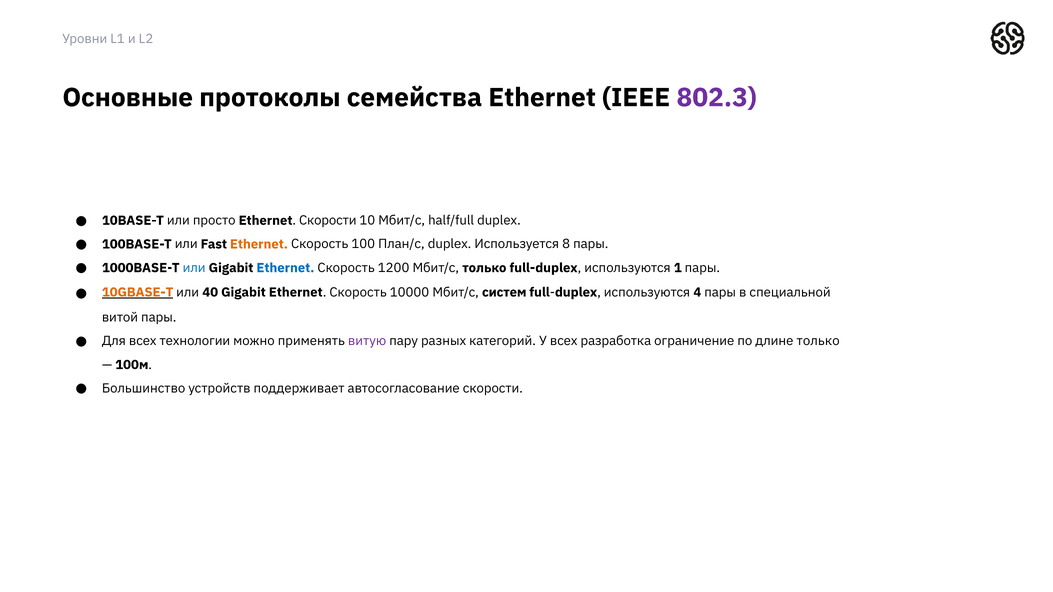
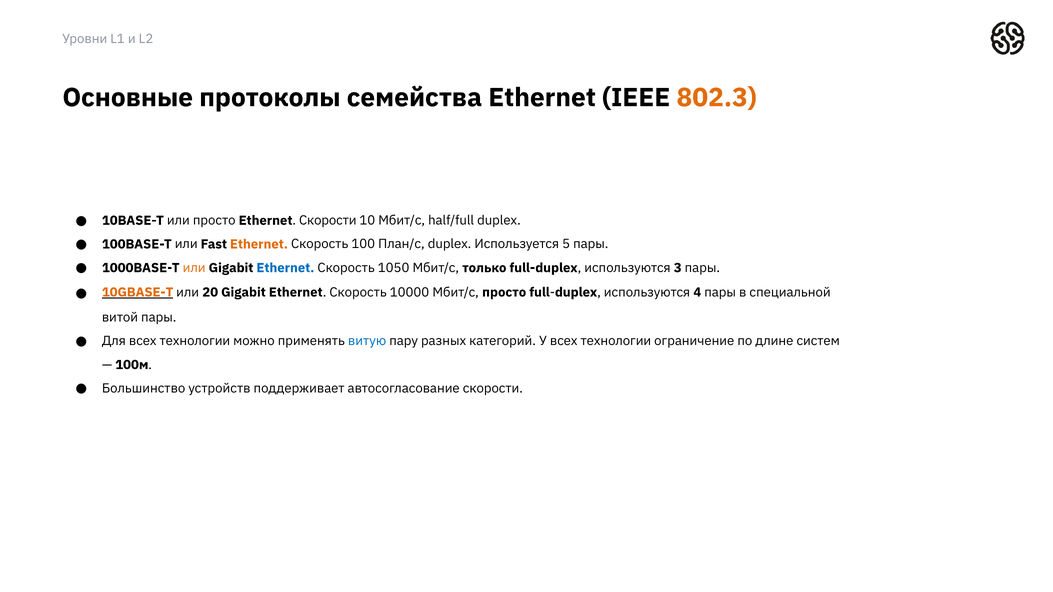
802.3 colour: purple -> orange (717, 98)
8: 8 -> 5 (566, 244)
или colour: blue -> orange (194, 268)
1200: 1200 -> 1050 (394, 268)
1: 1 -> 3 (678, 268)
40: 40 -> 20 (210, 292)
Мбит/с систем: систем -> просто (504, 292)
витую colour: purple -> blue (367, 341)
У всех разработка: разработка -> технологии (616, 341)
длине только: только -> систем (818, 341)
